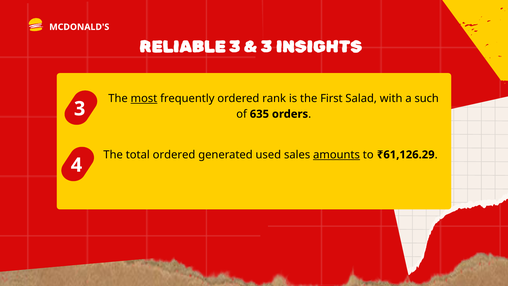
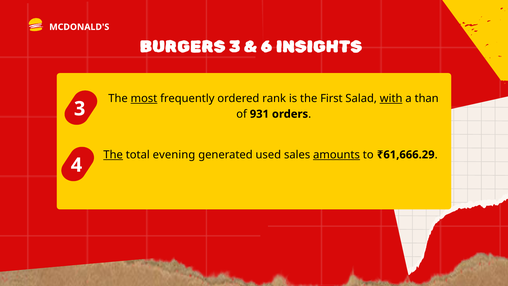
RELIABLE: RELIABLE -> BURGERS (183, 47)
3: 3 -> 6 (266, 47)
with underline: none -> present (391, 98)
such: such -> than (427, 98)
635: 635 -> 931 (259, 114)
The underline: none -> present (113, 155)
total ordered: ordered -> evening (174, 155)
₹61,126.29: ₹61,126.29 -> ₹61,666.29 (406, 155)
